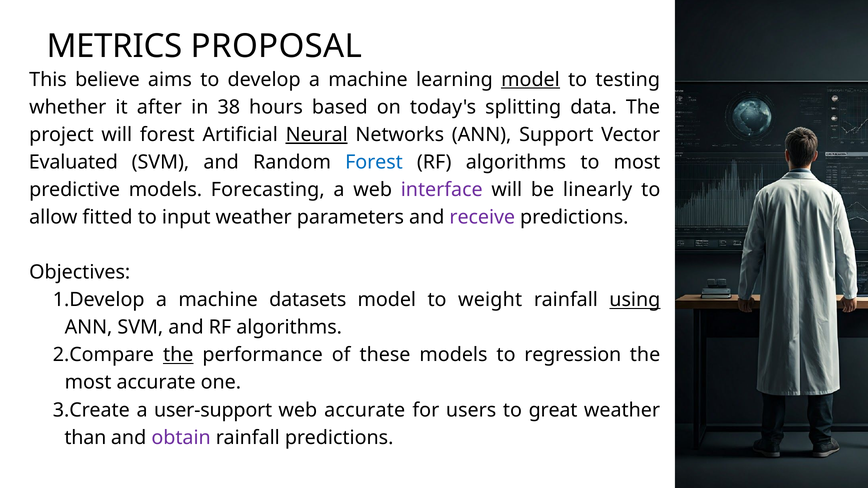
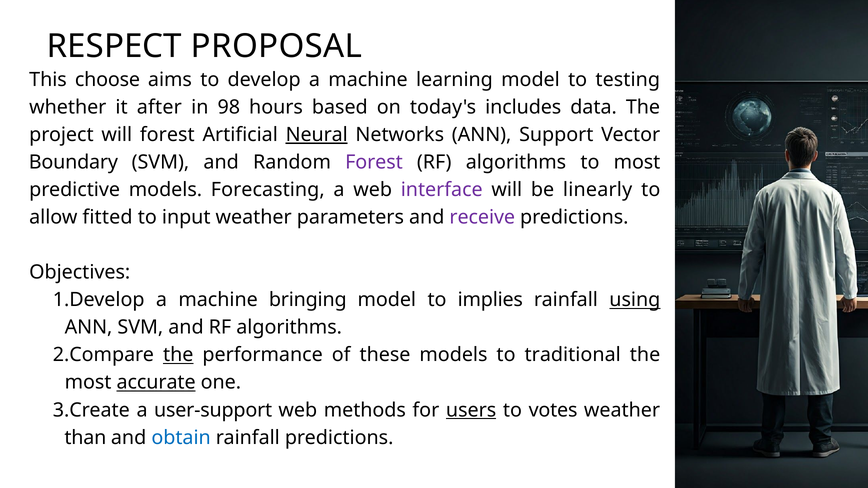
METRICS: METRICS -> RESPECT (114, 46)
believe: believe -> choose (107, 80)
model underline: present -> none (531, 80)
38: 38 -> 98 (229, 107)
splitting: splitting -> includes (523, 107)
Evaluated: Evaluated -> Boundary (73, 162)
Forest colour: blue -> purple (374, 162)
datasets: datasets -> bringing (308, 300)
weight: weight -> implies (490, 300)
regression: regression -> traditional (573, 355)
accurate underline: none -> present (156, 383)
web accurate: accurate -> methods (365, 410)
users underline: none -> present (471, 410)
great: great -> votes (553, 410)
obtain colour: purple -> blue (181, 438)
